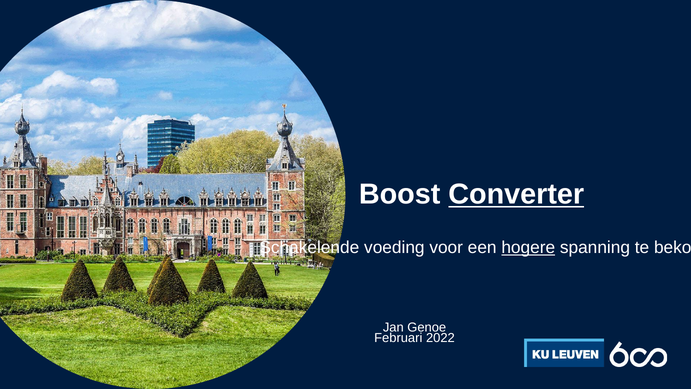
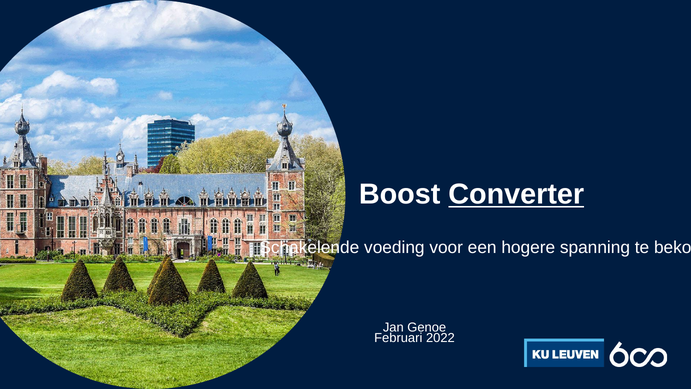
hogere underline: present -> none (528, 247)
